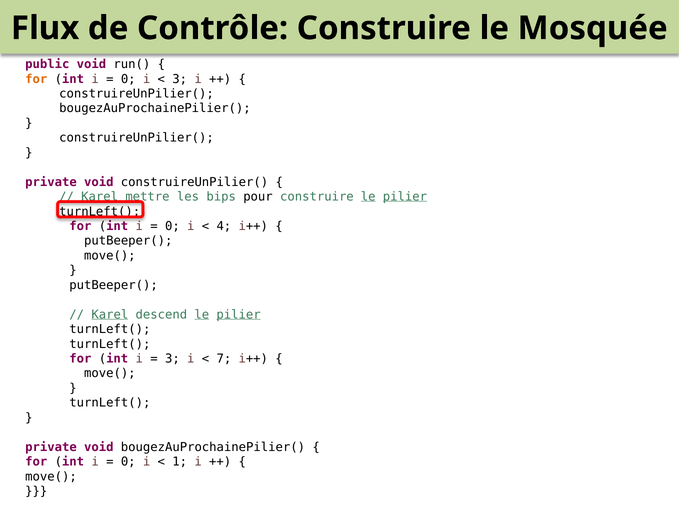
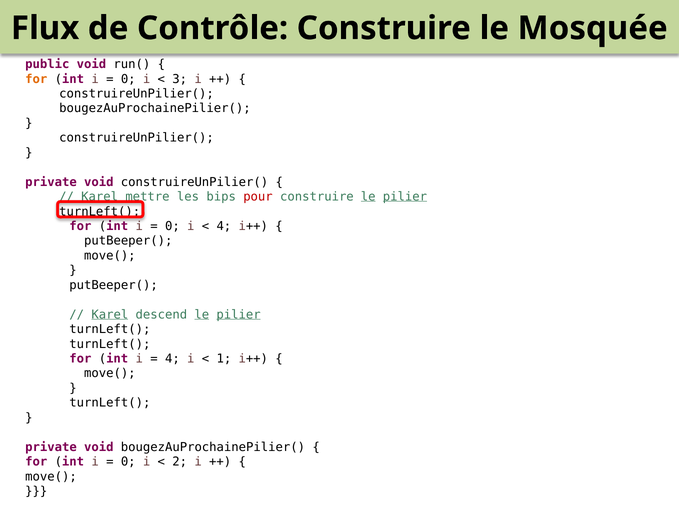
pour colour: black -> red (258, 197)
3: 3 -> 4 (172, 359)
7: 7 -> 1 (224, 359)
1: 1 -> 2 (180, 462)
